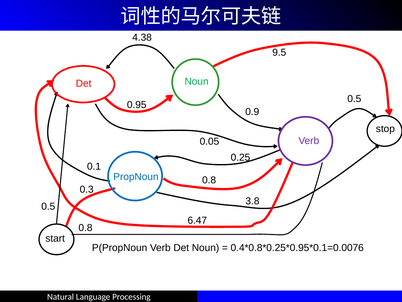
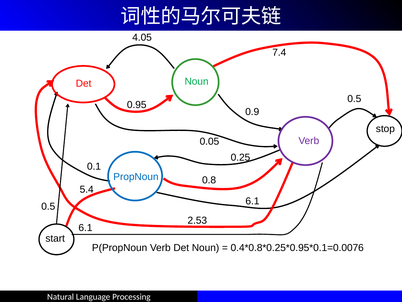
4.38: 4.38 -> 4.05 (142, 37)
9.5: 9.5 -> 7.4 (279, 52)
0.3: 0.3 -> 5.4 (87, 189)
3.8: 3.8 -> 6.1 (252, 201)
6.47: 6.47 -> 2.53 (197, 220)
0.8: 0.8 -> 6.1 (85, 228)
